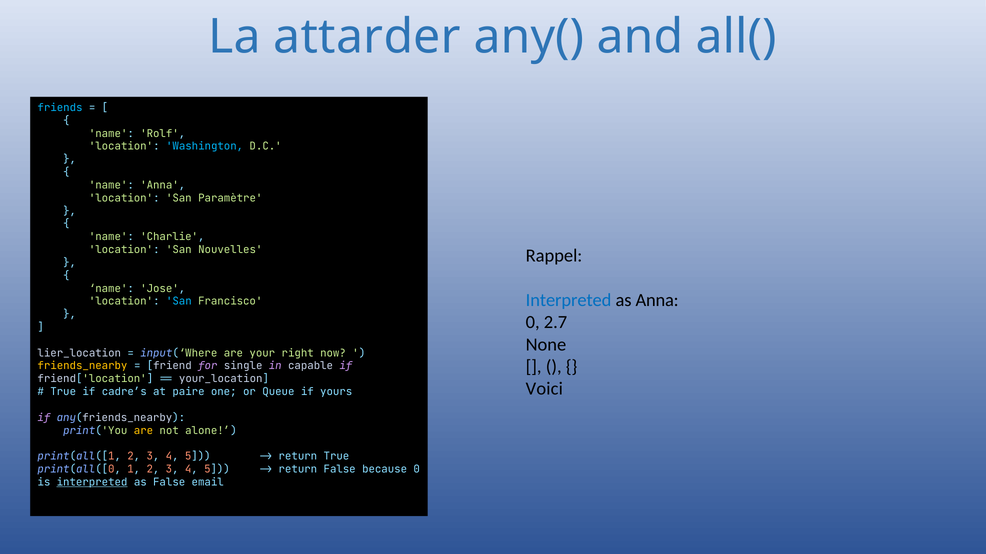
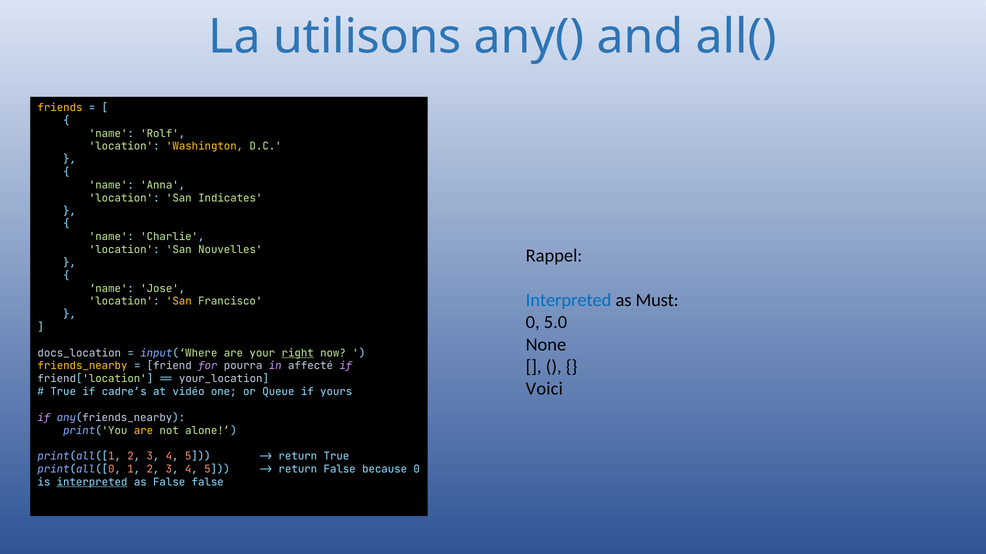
attarder: attarder -> utilisons (367, 37)
friends colour: light blue -> yellow (60, 108)
Washington colour: light blue -> yellow (205, 147)
Paramètre: Paramètre -> Indicates (230, 198)
as Anna: Anna -> Must (657, 300)
San colour: light blue -> yellow (179, 302)
2.7: 2.7 -> 5.0 (556, 323)
lier_location: lier_location -> docs_location (79, 353)
right underline: none -> present (298, 353)
single: single -> pourra (243, 366)
capable: capable -> affecté (311, 366)
paire: paire -> vidéo (189, 392)
False email: email -> false (208, 483)
